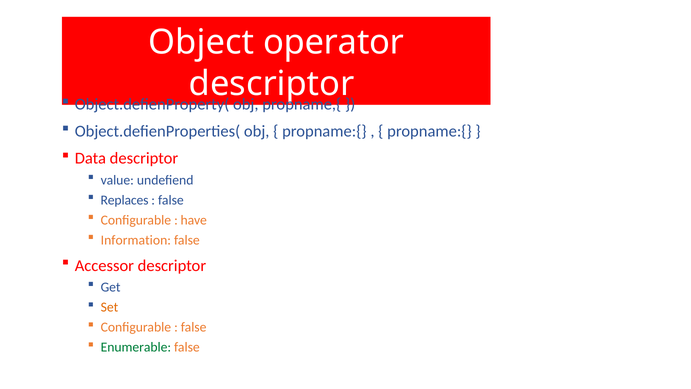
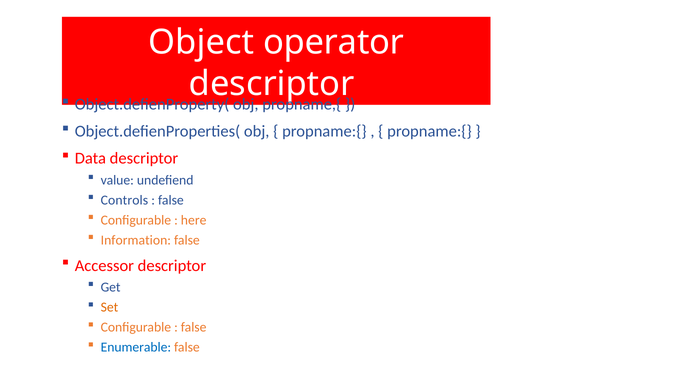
Replaces: Replaces -> Controls (124, 200)
have: have -> here (194, 220)
Enumerable colour: green -> blue (136, 347)
